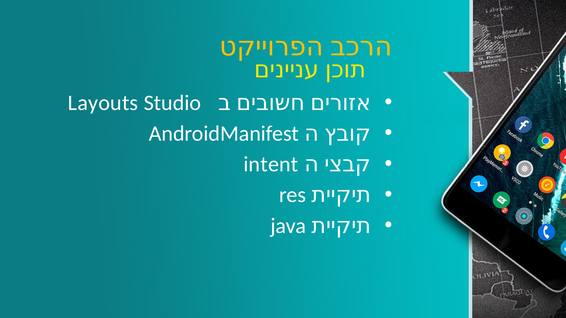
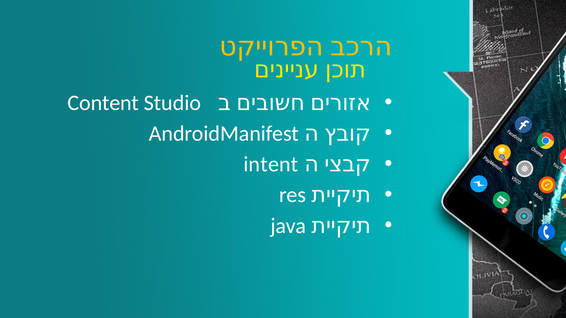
Layouts: Layouts -> Content (103, 103)
